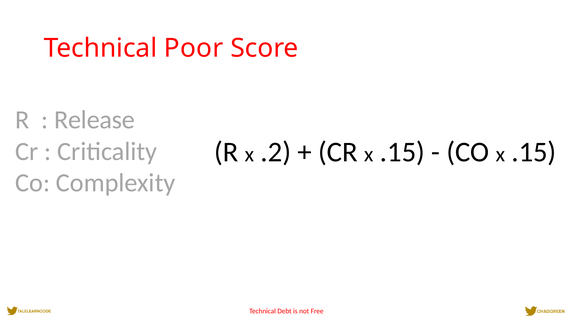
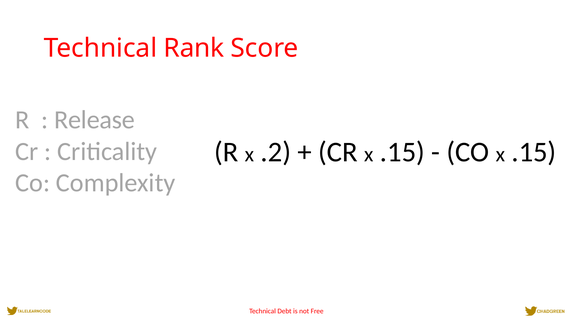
Poor: Poor -> Rank (194, 48)
